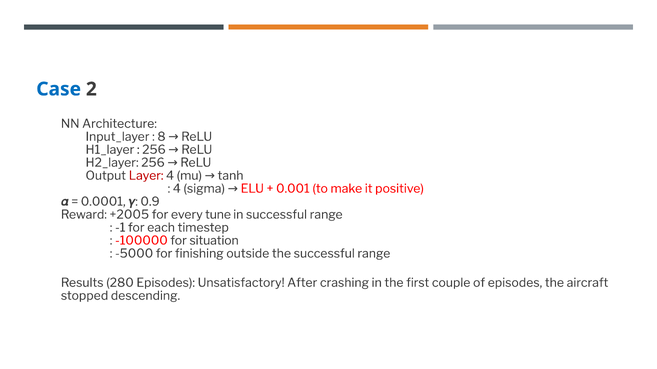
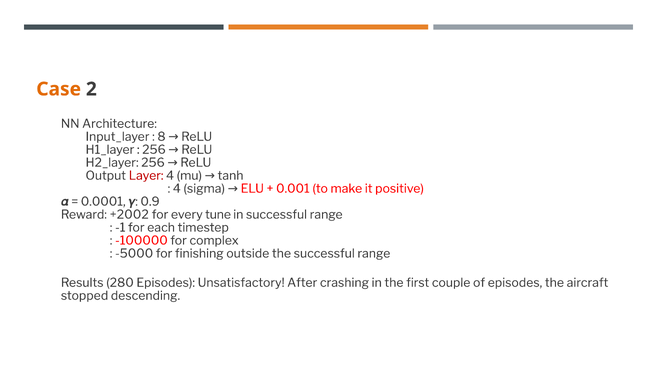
Case colour: blue -> orange (59, 89)
+2005: +2005 -> +2002 (129, 215)
situation: situation -> complex (214, 241)
